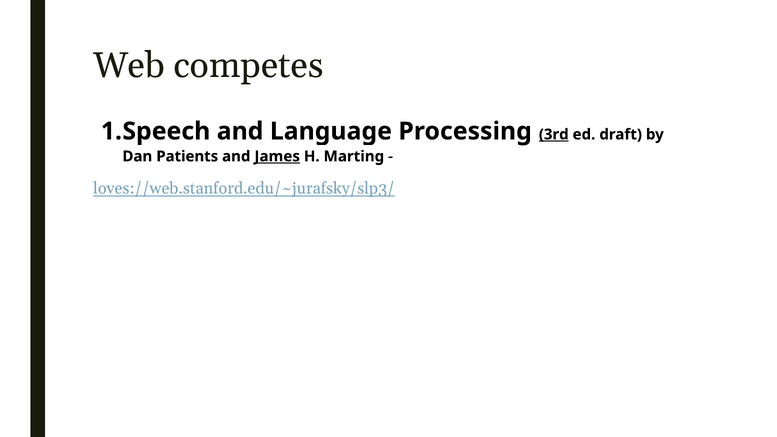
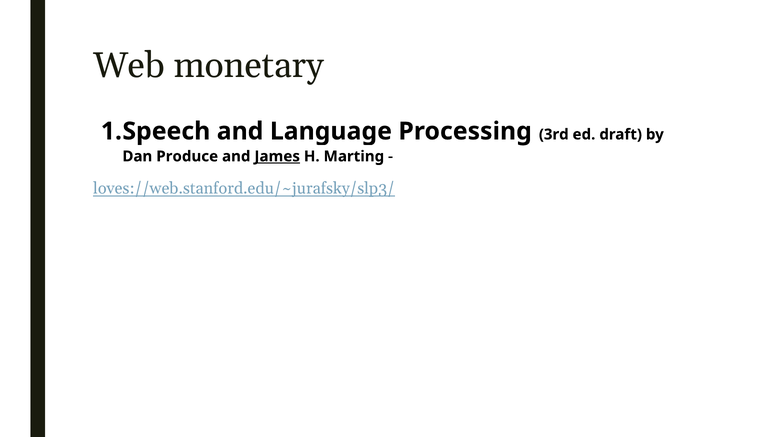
competes: competes -> monetary (249, 65)
3rd underline: present -> none (554, 134)
Patients: Patients -> Produce (187, 156)
